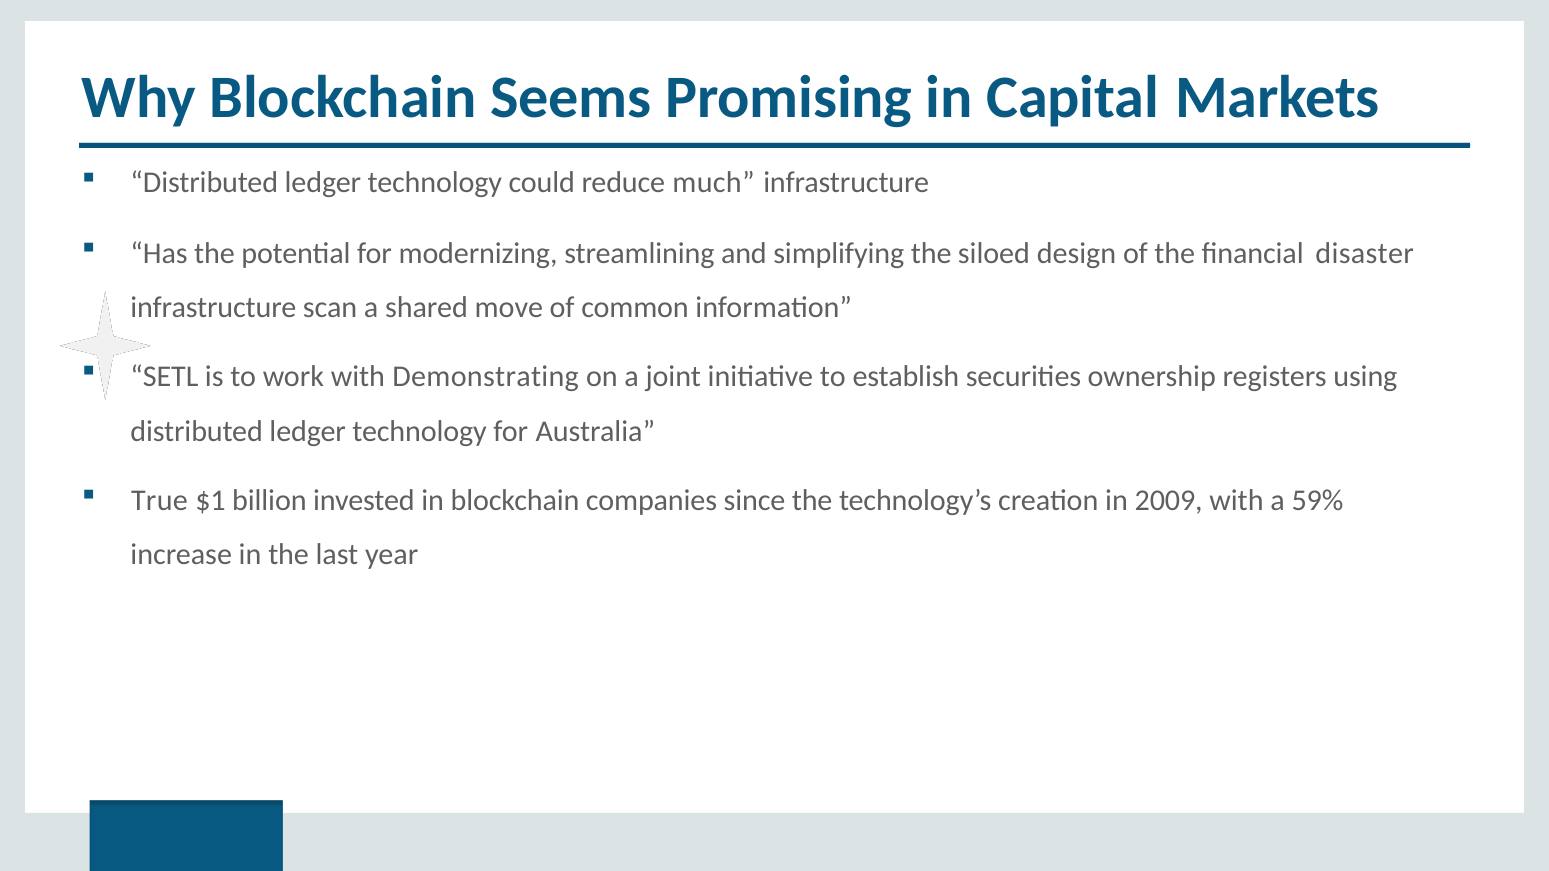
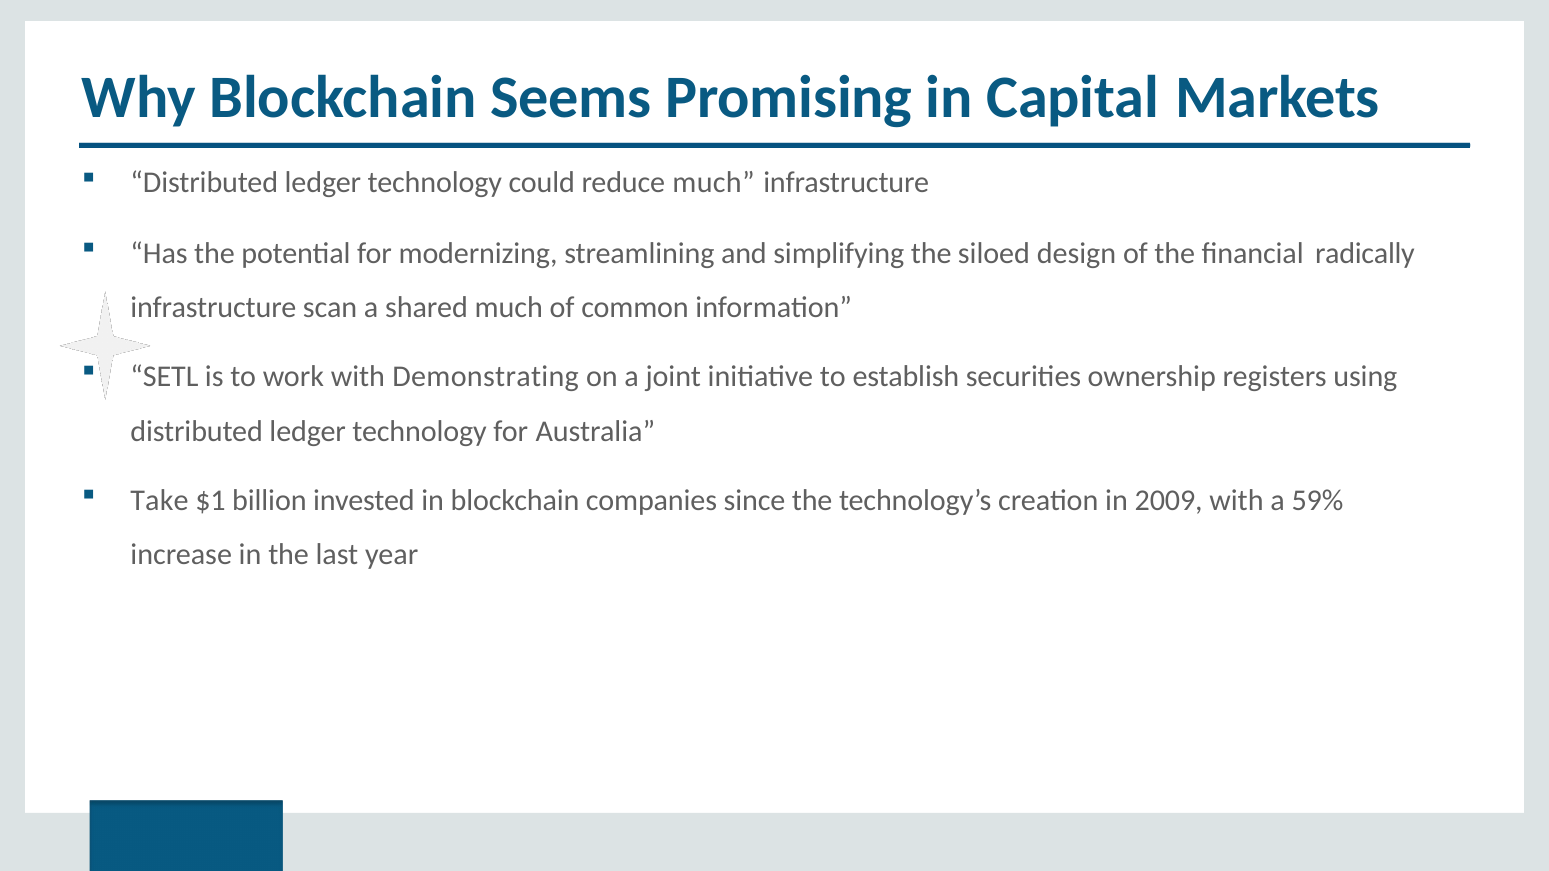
disaster: disaster -> radically (1365, 254)
shared move: move -> much (509, 308)
True: True -> Take (160, 501)
